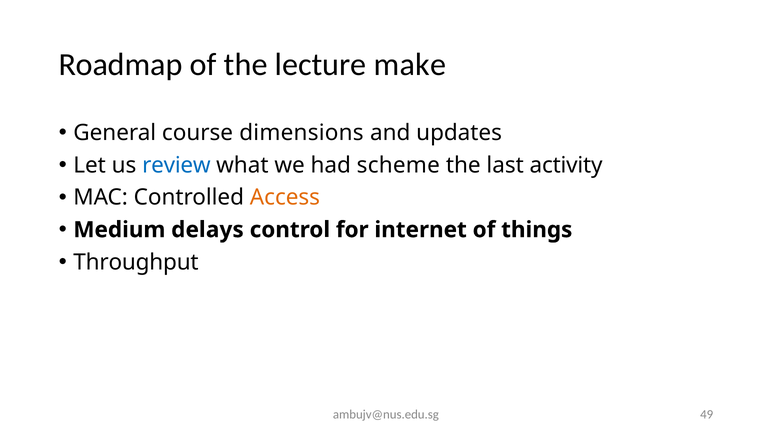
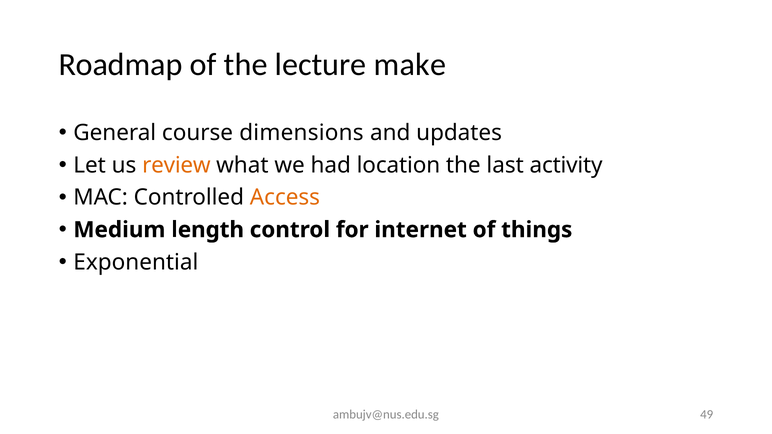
review colour: blue -> orange (176, 165)
scheme: scheme -> location (398, 165)
delays: delays -> length (208, 230)
Throughput: Throughput -> Exponential (136, 262)
